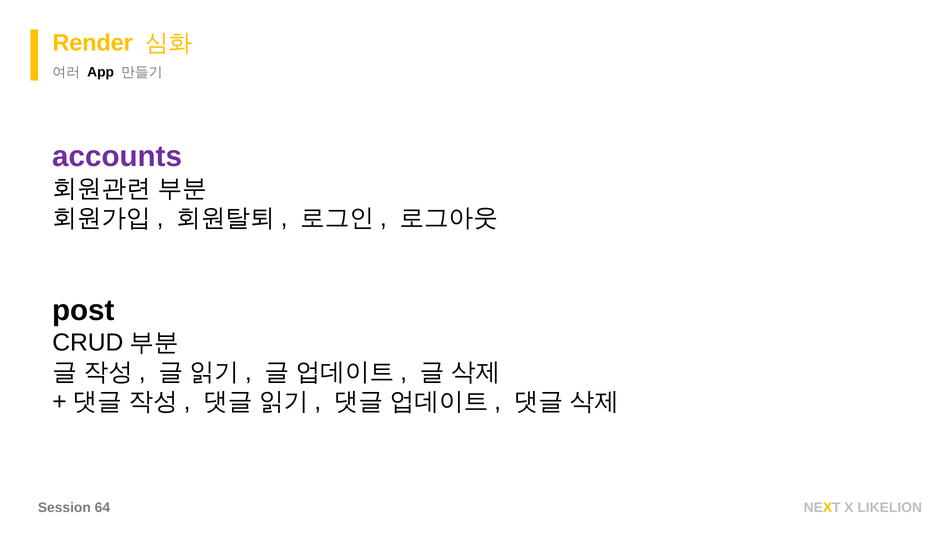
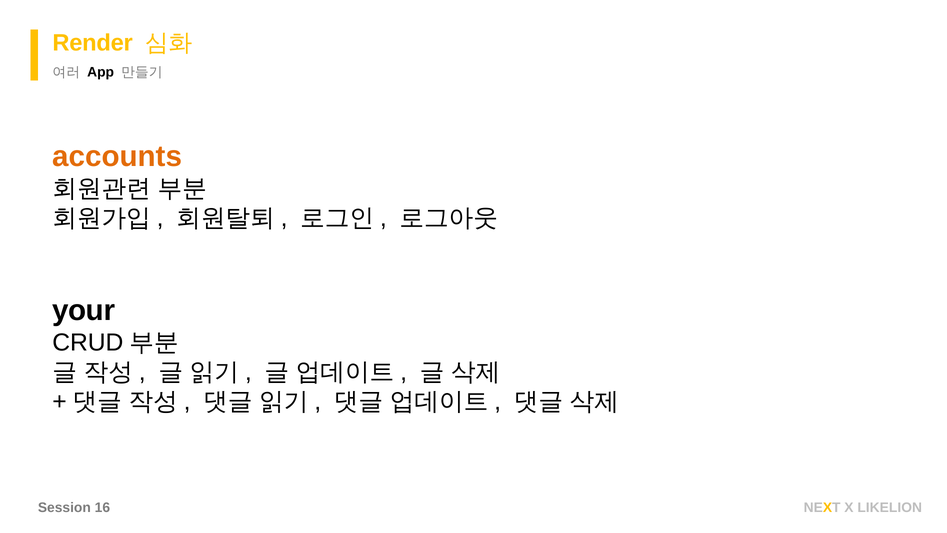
accounts colour: purple -> orange (117, 156)
post: post -> your (84, 310)
64: 64 -> 16 (102, 507)
